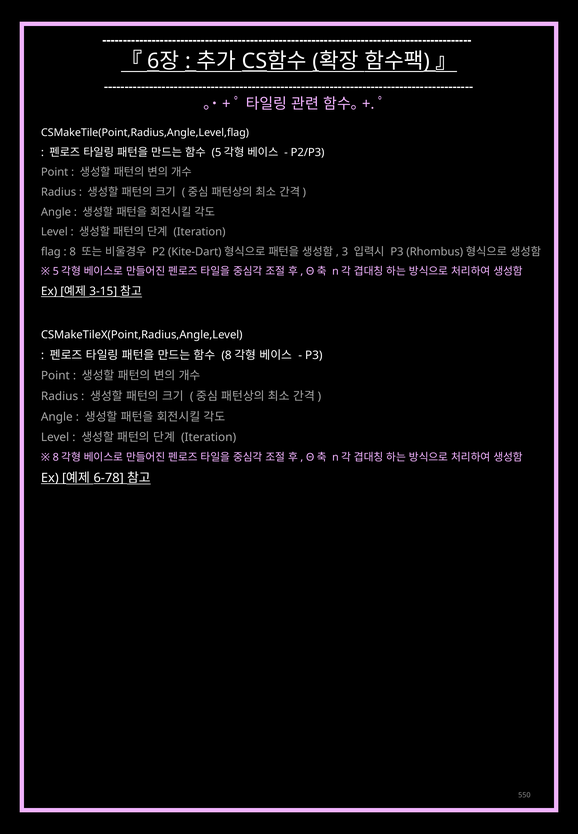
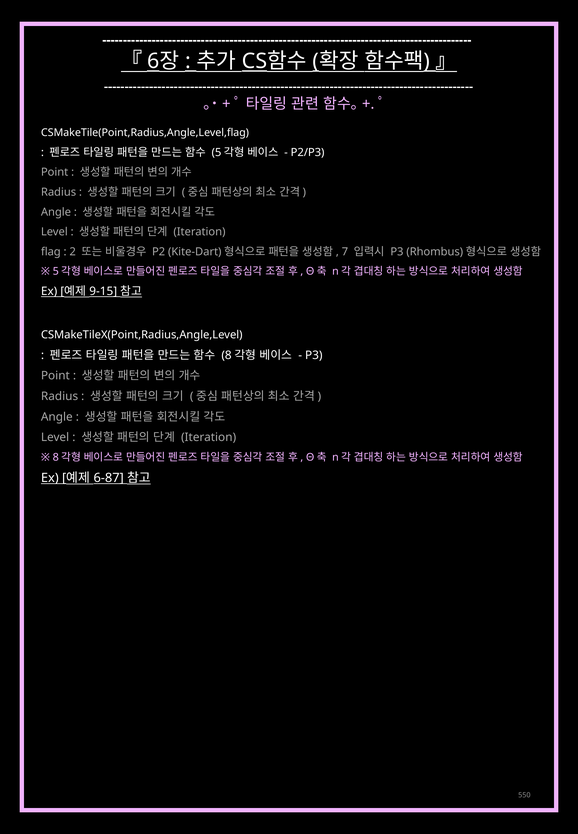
8: 8 -> 2 (73, 252)
3: 3 -> 7 (345, 252)
3-15: 3-15 -> 9-15 (103, 292)
6-78: 6-78 -> 6-87 (109, 478)
